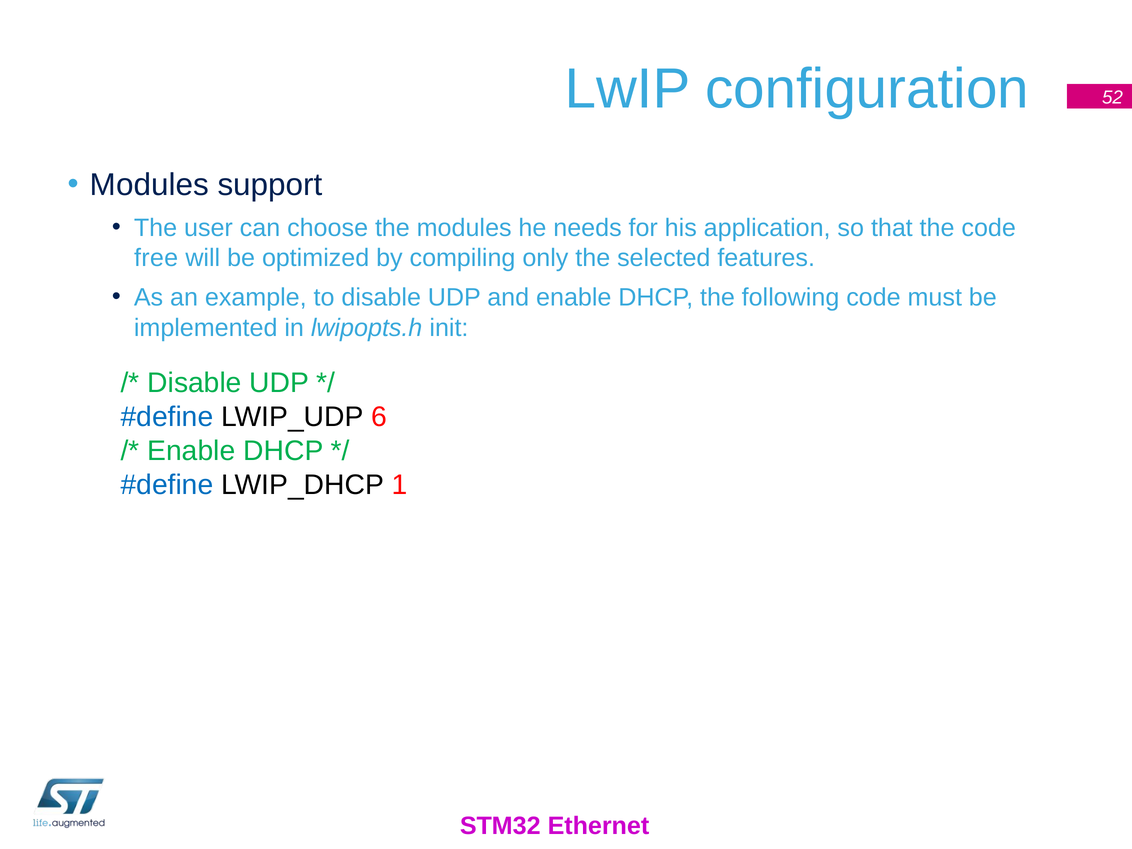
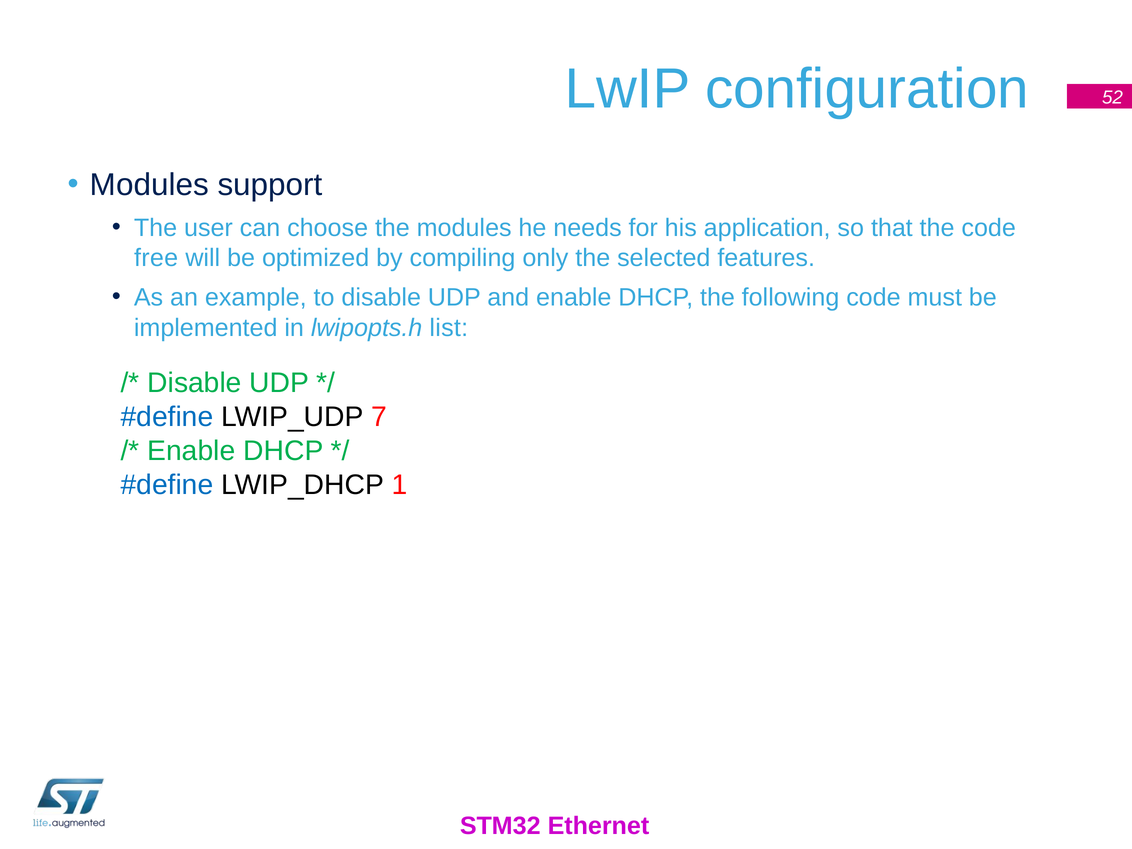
init: init -> list (449, 328)
6: 6 -> 7 (379, 417)
